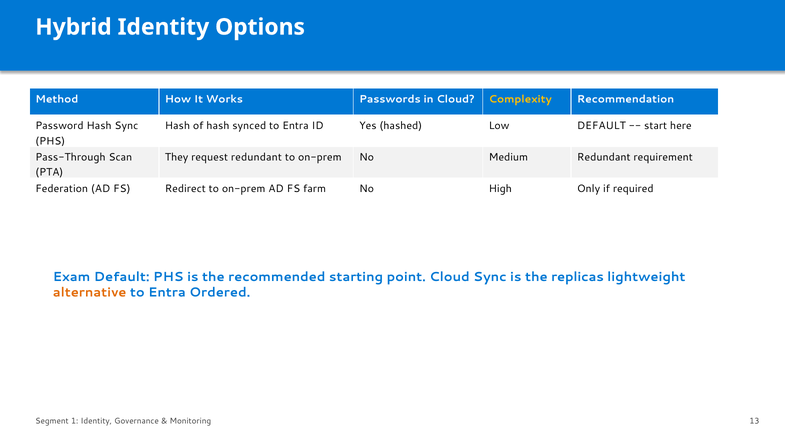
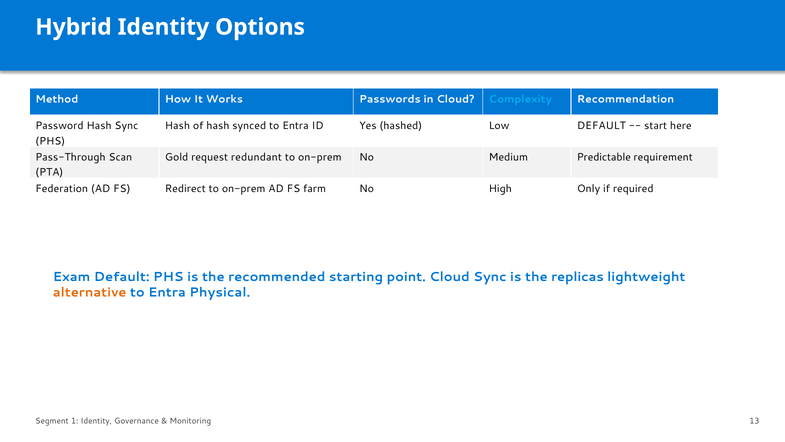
Complexity colour: yellow -> light blue (520, 99)
They: They -> Gold (177, 157)
Medium Redundant: Redundant -> Predictable (604, 157)
Ordered: Ordered -> Physical (220, 292)
